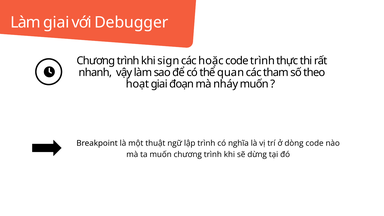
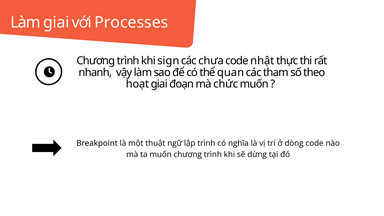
Debugger: Debugger -> Processes (131, 22)
hoặc: hoặc -> chưa (211, 61)
code trình: trình -> nhật (262, 61)
nháy: nháy -> chức (226, 84)
